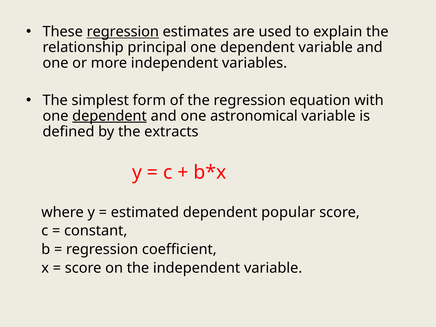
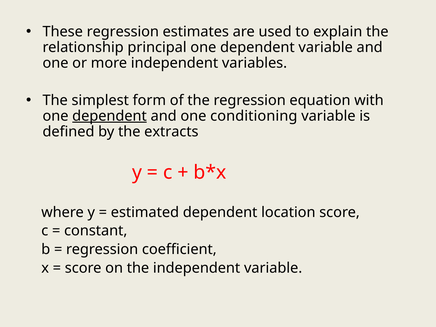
regression underline: present -> none (123, 32)
astronomical: astronomical -> conditioning (254, 116)
popular: popular -> location (288, 212)
